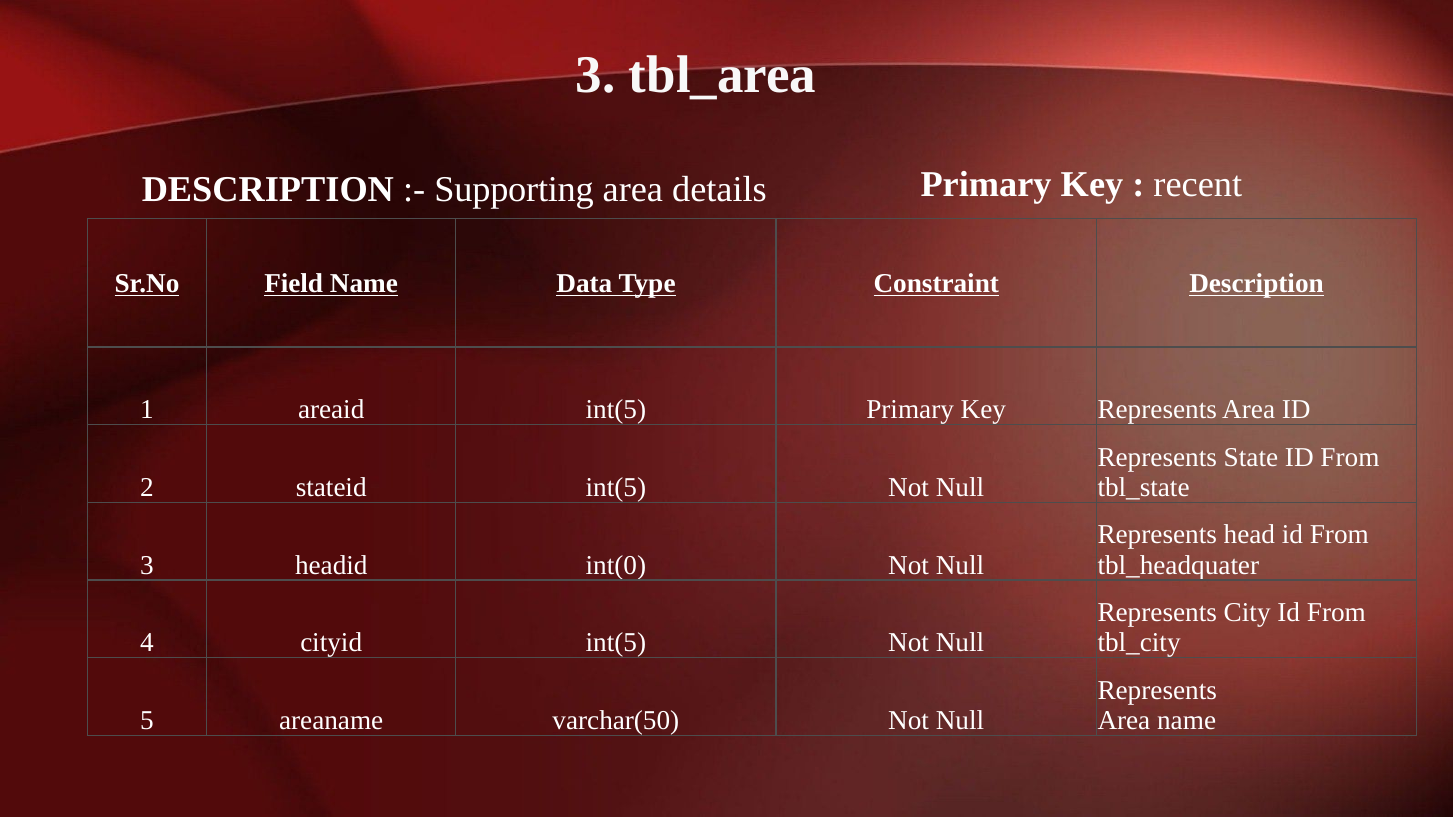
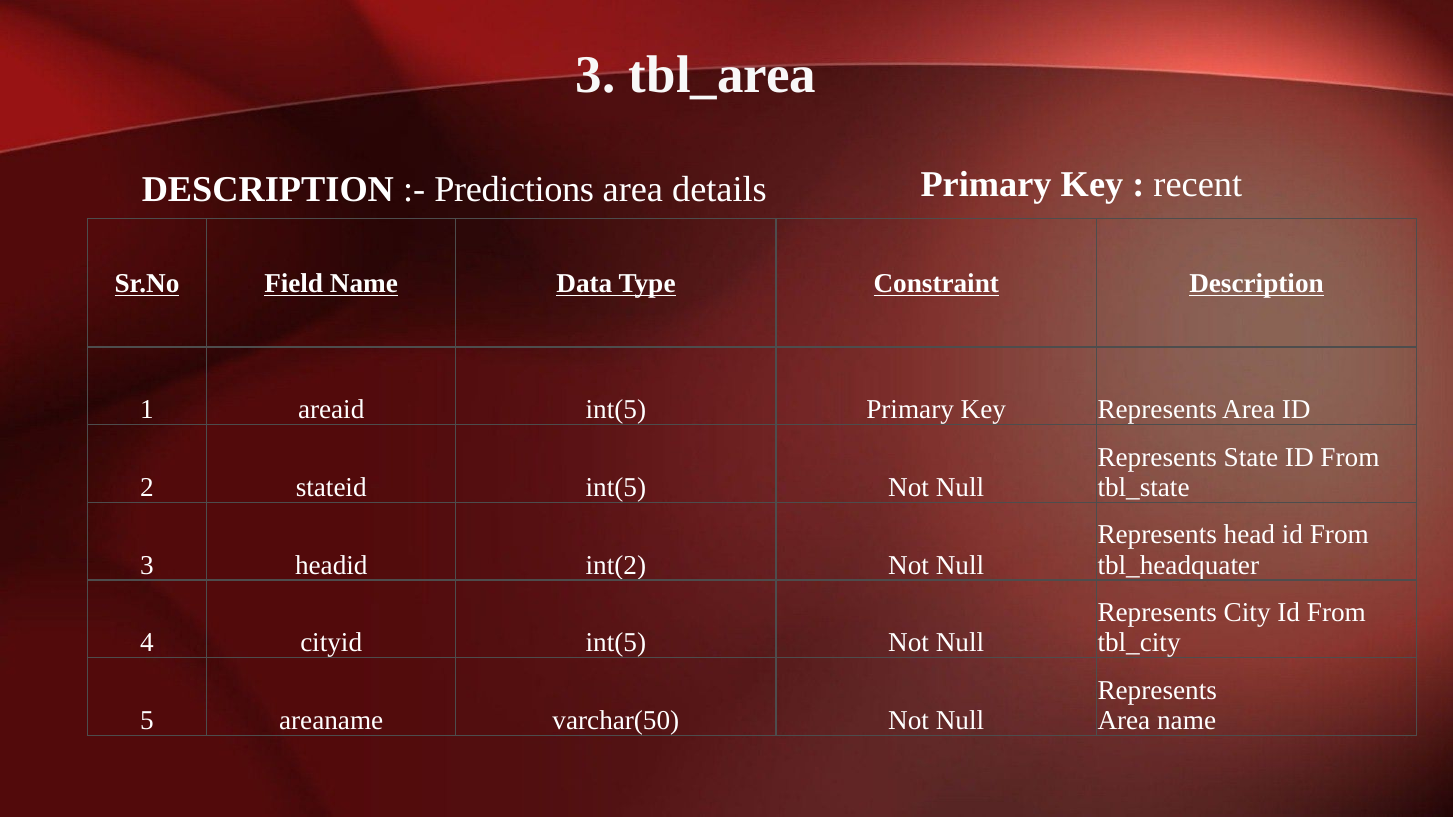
Supporting: Supporting -> Predictions (514, 190)
int(0: int(0 -> int(2 (616, 565)
